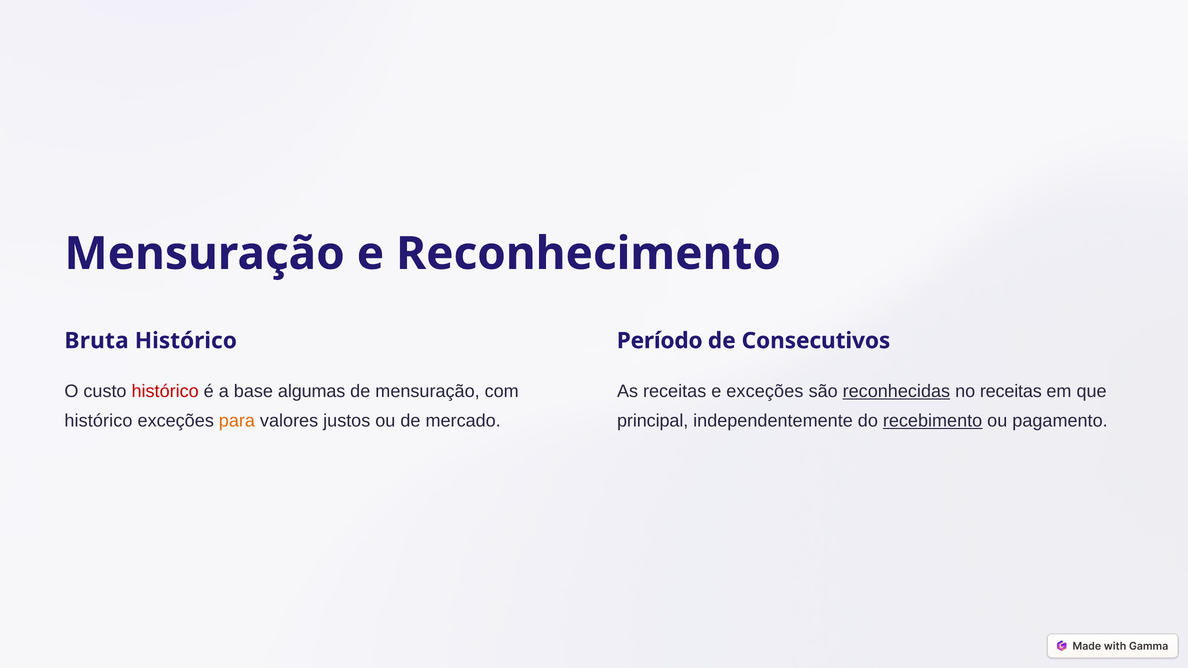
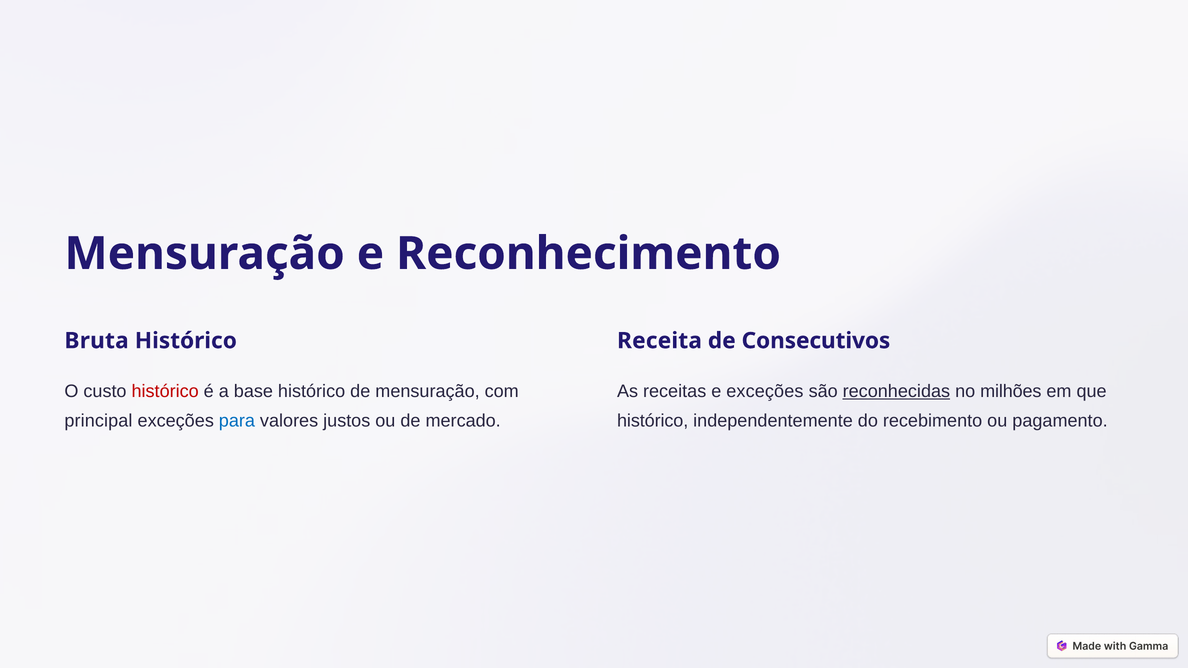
Período: Período -> Receita (659, 341)
base algumas: algumas -> histórico (312, 392)
no receitas: receitas -> milhões (1011, 392)
histórico: histórico -> principal (98, 421)
para colour: orange -> blue (237, 421)
principal: principal -> histórico (653, 421)
recebimento underline: present -> none (933, 421)
